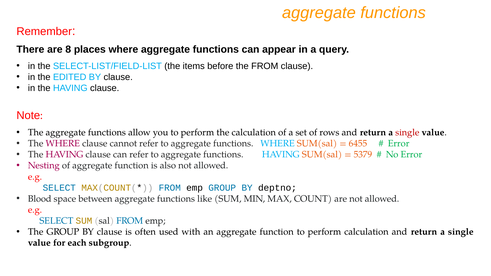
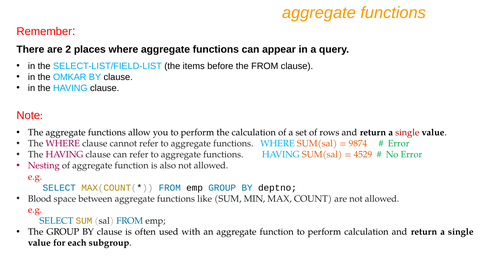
8: 8 -> 2 (68, 50)
EDITED: EDITED -> OMKAR (70, 77)
6455: 6455 -> 9874 (358, 144)
5379: 5379 -> 4529 (363, 155)
